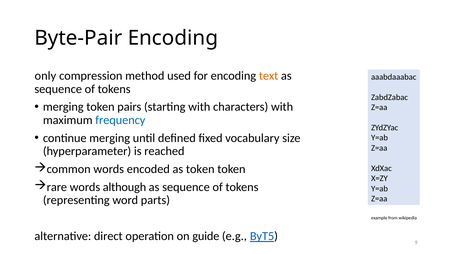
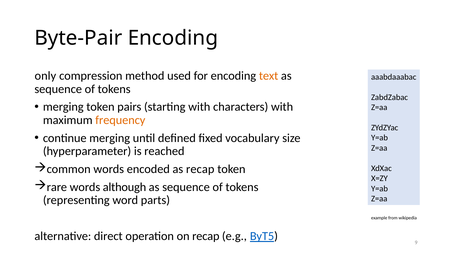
frequency colour: blue -> orange (120, 120)
as token: token -> recap (200, 169)
on guide: guide -> recap (206, 237)
